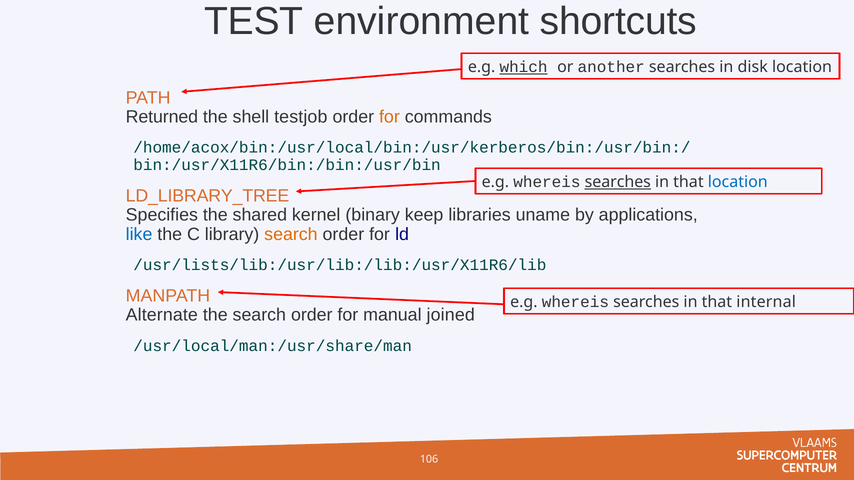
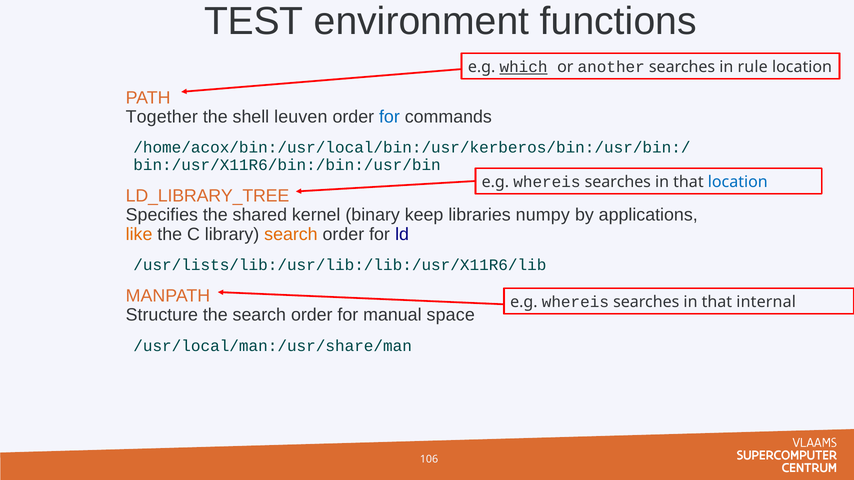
shortcuts: shortcuts -> functions (618, 21)
disk: disk -> rule (753, 67)
Returned: Returned -> Together (162, 117)
testjob: testjob -> leuven (301, 117)
for colour: orange -> blue (389, 117)
searches underline: present -> none (618, 182)
uname: uname -> numpy (543, 215)
like colour: blue -> orange (139, 234)
Alternate: Alternate -> Structure (162, 315)
joined: joined -> space (451, 315)
